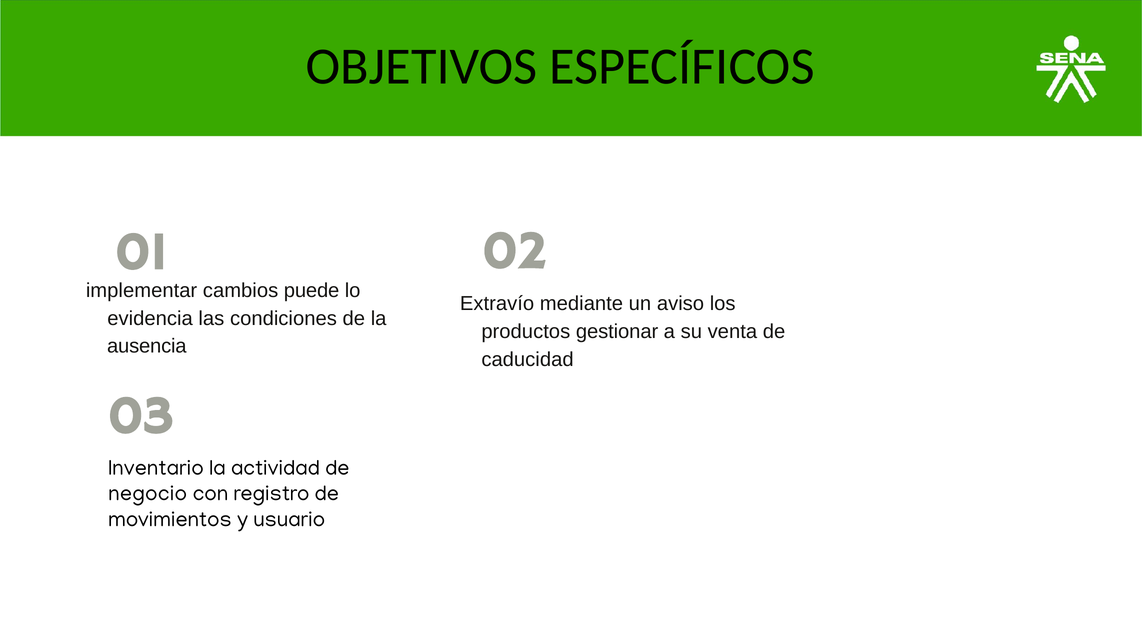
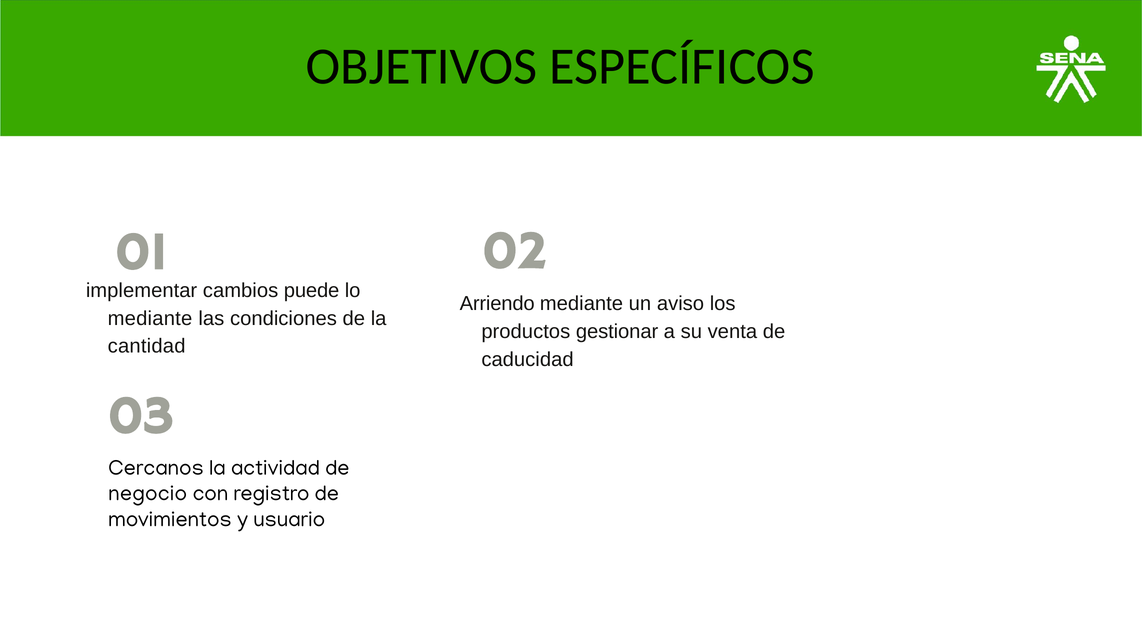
Extravío: Extravío -> Arriendo (497, 304)
evidencia: evidencia -> mediante (150, 319)
ausencia: ausencia -> cantidad (147, 346)
Inventario: Inventario -> Cercanos (156, 468)
